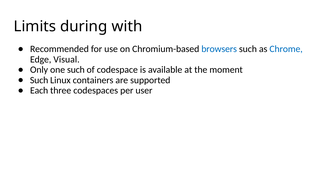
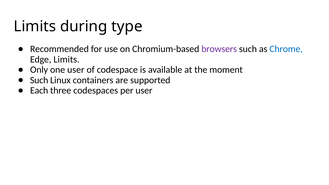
with: with -> type (127, 27)
browsers colour: blue -> purple (219, 49)
Edge Visual: Visual -> Limits (67, 59)
one such: such -> user (76, 70)
